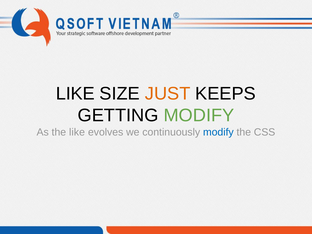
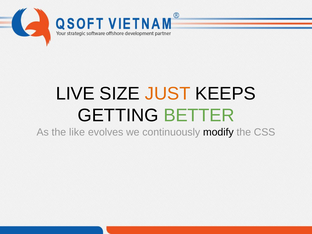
LIKE: LIKE -> LIVE (75, 94)
GETTING MODIFY: MODIFY -> BETTER (199, 115)
modify colour: blue -> black (218, 132)
